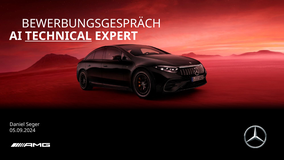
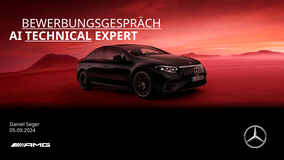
BEWERBUNGSGESPRÄCH underline: none -> present (91, 24)
